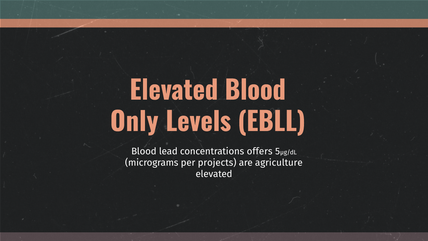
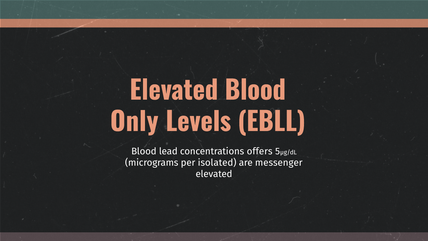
projects: projects -> isolated (217, 162)
agriculture: agriculture -> messenger (279, 162)
